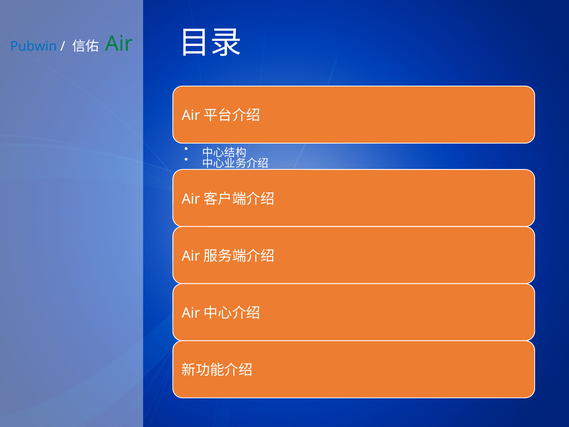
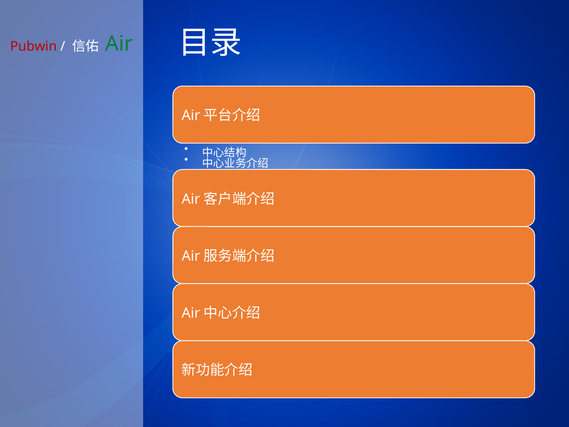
Pubwin colour: blue -> red (33, 46)
